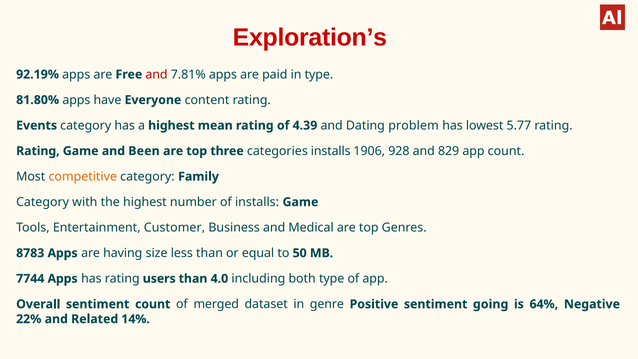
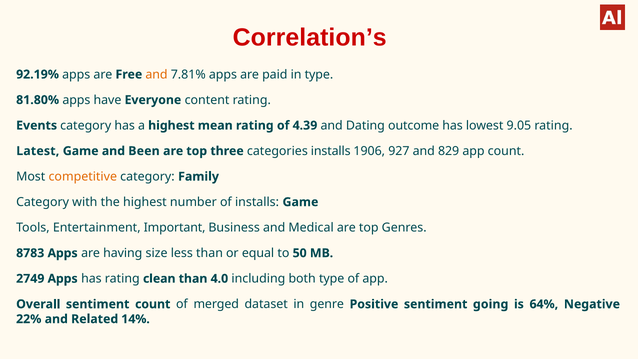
Exploration’s: Exploration’s -> Correlation’s (310, 38)
and colour: red -> orange (157, 74)
problem: problem -> outcome (414, 125)
5.77: 5.77 -> 9.05 (519, 125)
Rating: Rating -> Latest (38, 151)
928: 928 -> 927 (399, 151)
Customer: Customer -> Important (175, 228)
7744: 7744 -> 2749 (30, 279)
users: users -> clean (159, 279)
